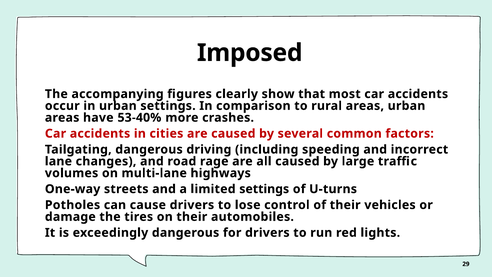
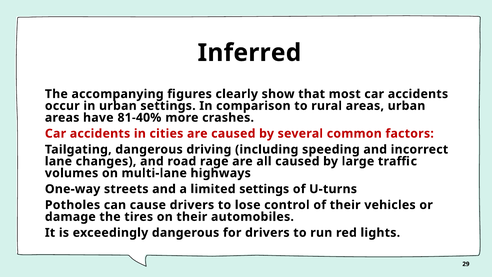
Imposed: Imposed -> Inferred (249, 53)
53-40%: 53-40% -> 81-40% (139, 118)
